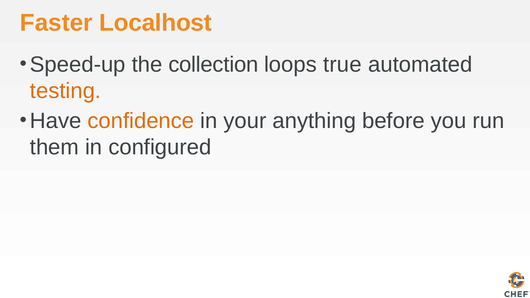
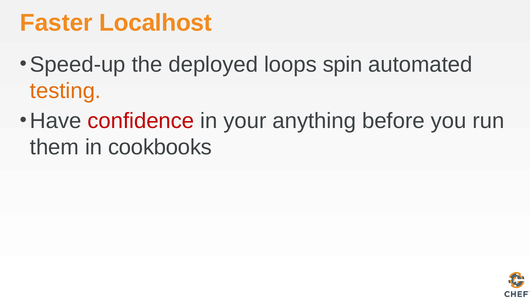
collection: collection -> deployed (213, 64)
true: true -> spin (343, 64)
confidence colour: orange -> red (141, 121)
configured: configured -> cookbooks (160, 147)
